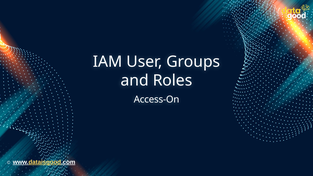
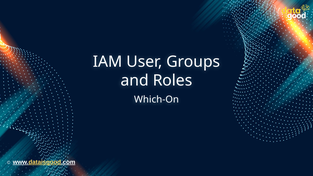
Access-On: Access-On -> Which-On (156, 100)
